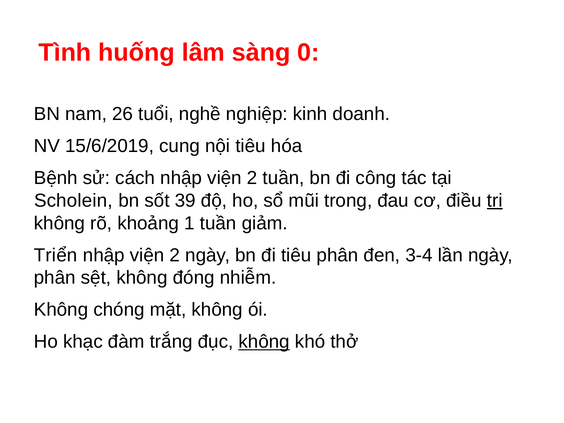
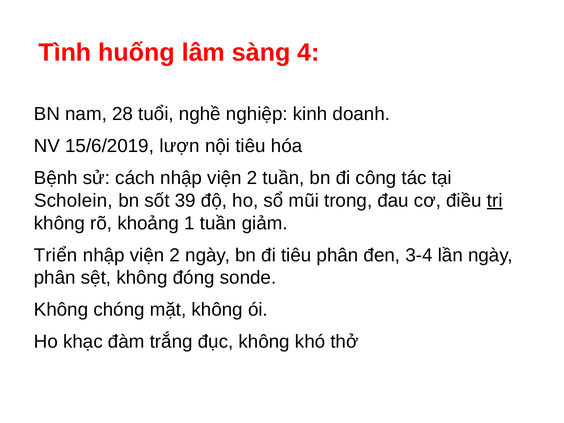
0: 0 -> 4 (308, 52)
26: 26 -> 28 (123, 114)
cung: cung -> lượn (179, 146)
nhiễm: nhiễm -> sonde (248, 278)
không underline: present -> none (264, 342)
